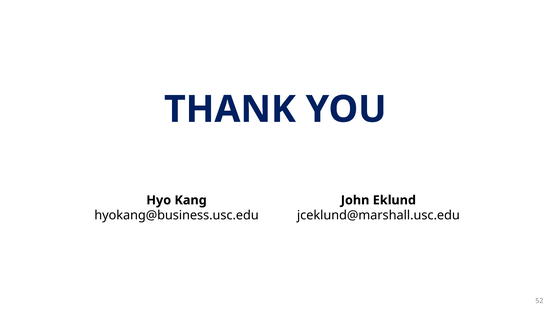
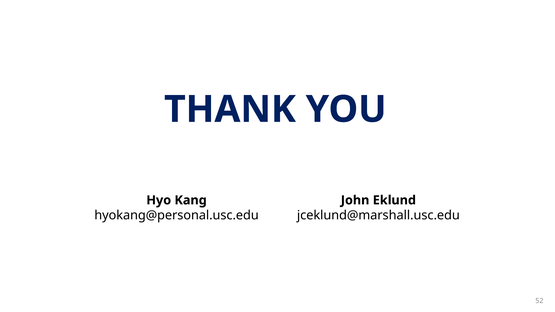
hyokang@business.usc.edu: hyokang@business.usc.edu -> hyokang@personal.usc.edu (177, 216)
